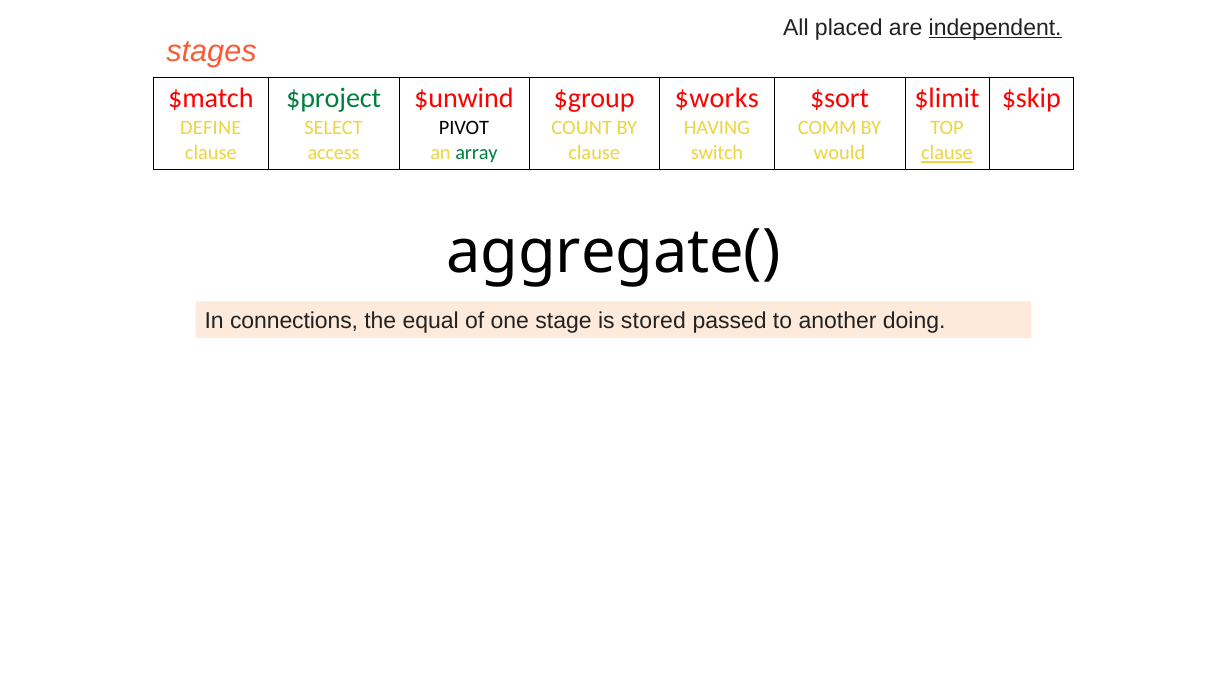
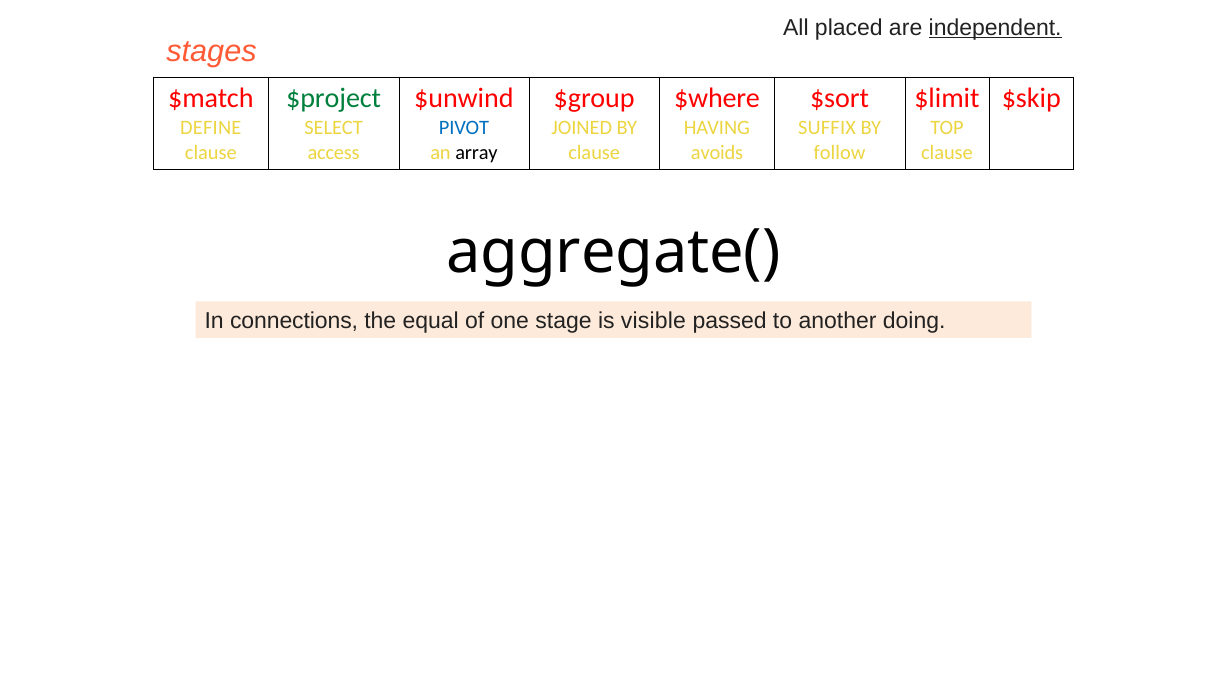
$works: $works -> $where (717, 99)
PIVOT colour: black -> blue (464, 128)
COUNT: COUNT -> JOINED (582, 128)
COMM: COMM -> SUFFIX (827, 128)
array colour: green -> black (476, 153)
switch: switch -> avoids (717, 153)
would: would -> follow (840, 153)
clause underline: present -> none (947, 153)
stored: stored -> visible (653, 321)
